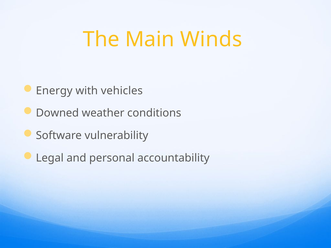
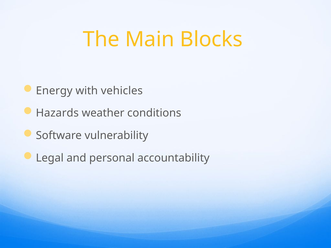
Winds: Winds -> Blocks (211, 39)
Downed: Downed -> Hazards (57, 113)
